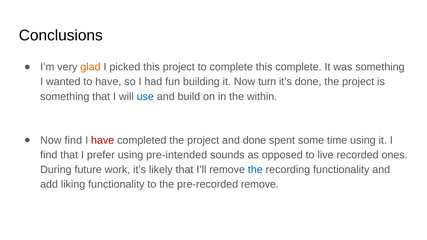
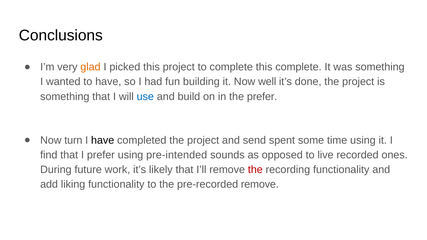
turn: turn -> well (267, 82)
the within: within -> prefer (262, 97)
Now find: find -> turn (73, 140)
have colour: red -> black (103, 140)
and done: done -> send (254, 140)
the colour: blue -> red (255, 170)
